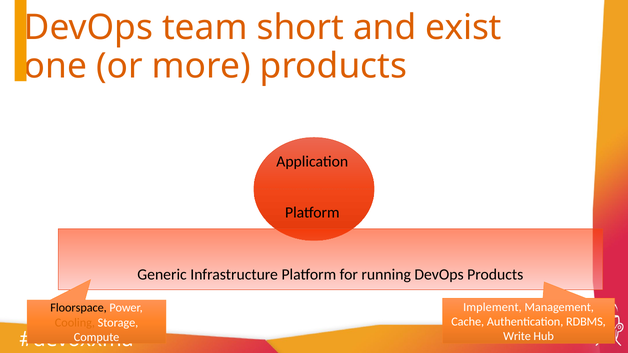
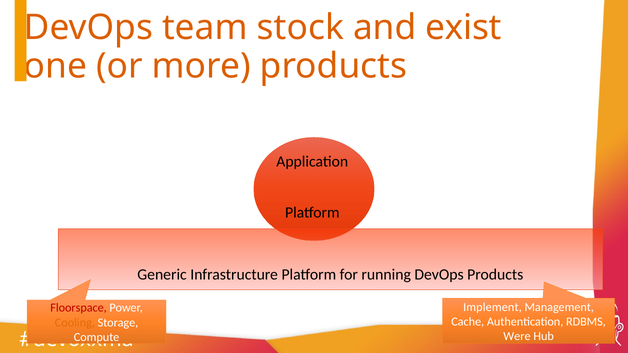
short: short -> stock (300, 28)
Floorspace colour: black -> red (79, 308)
Write: Write -> Were (517, 337)
